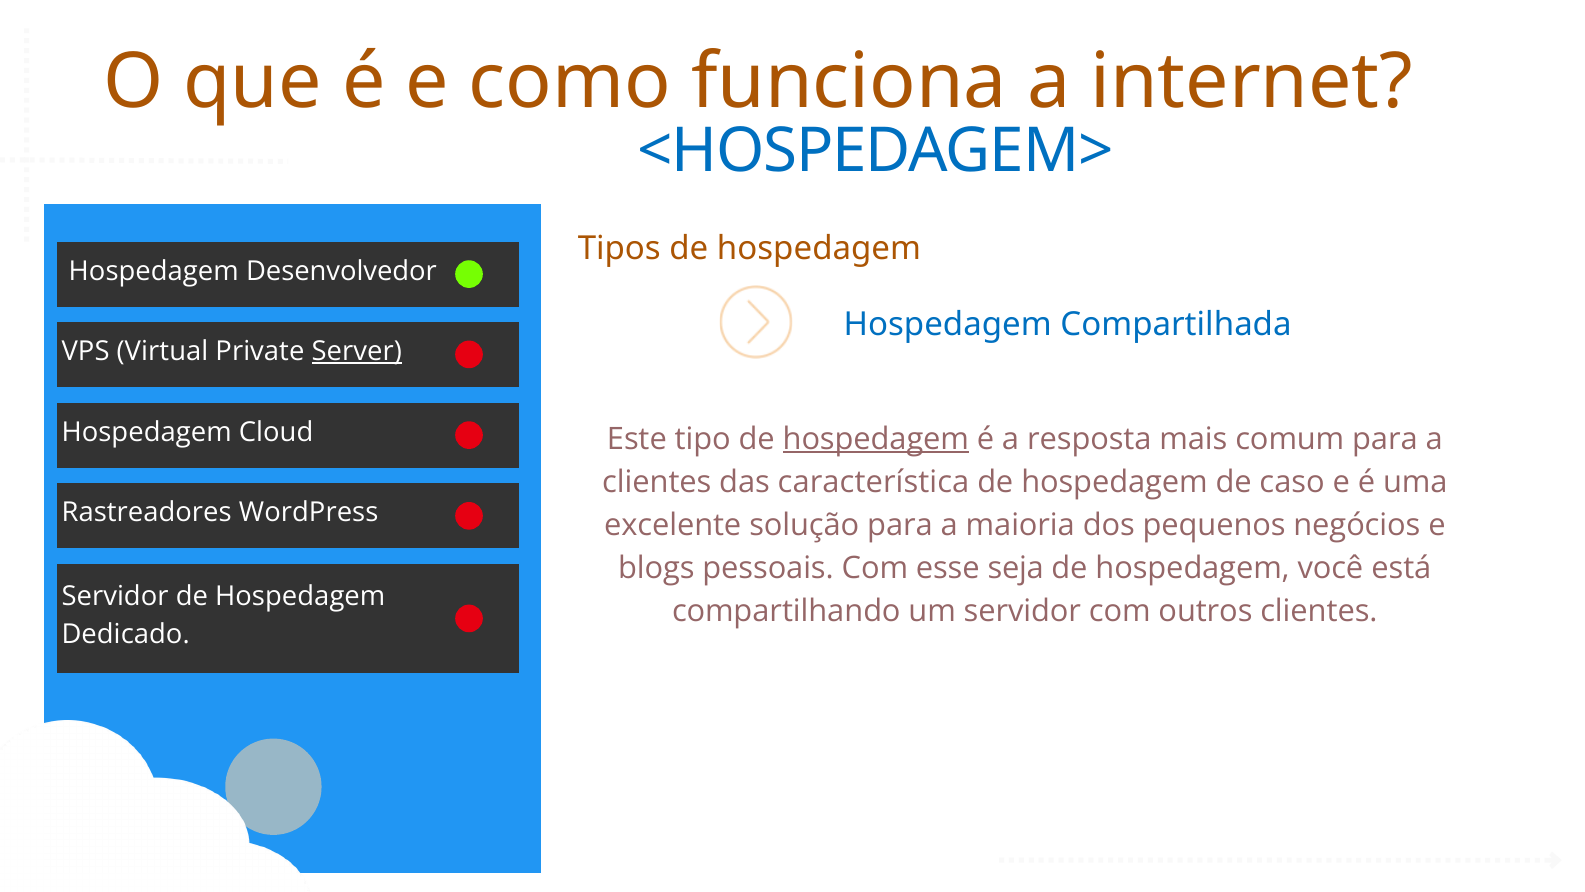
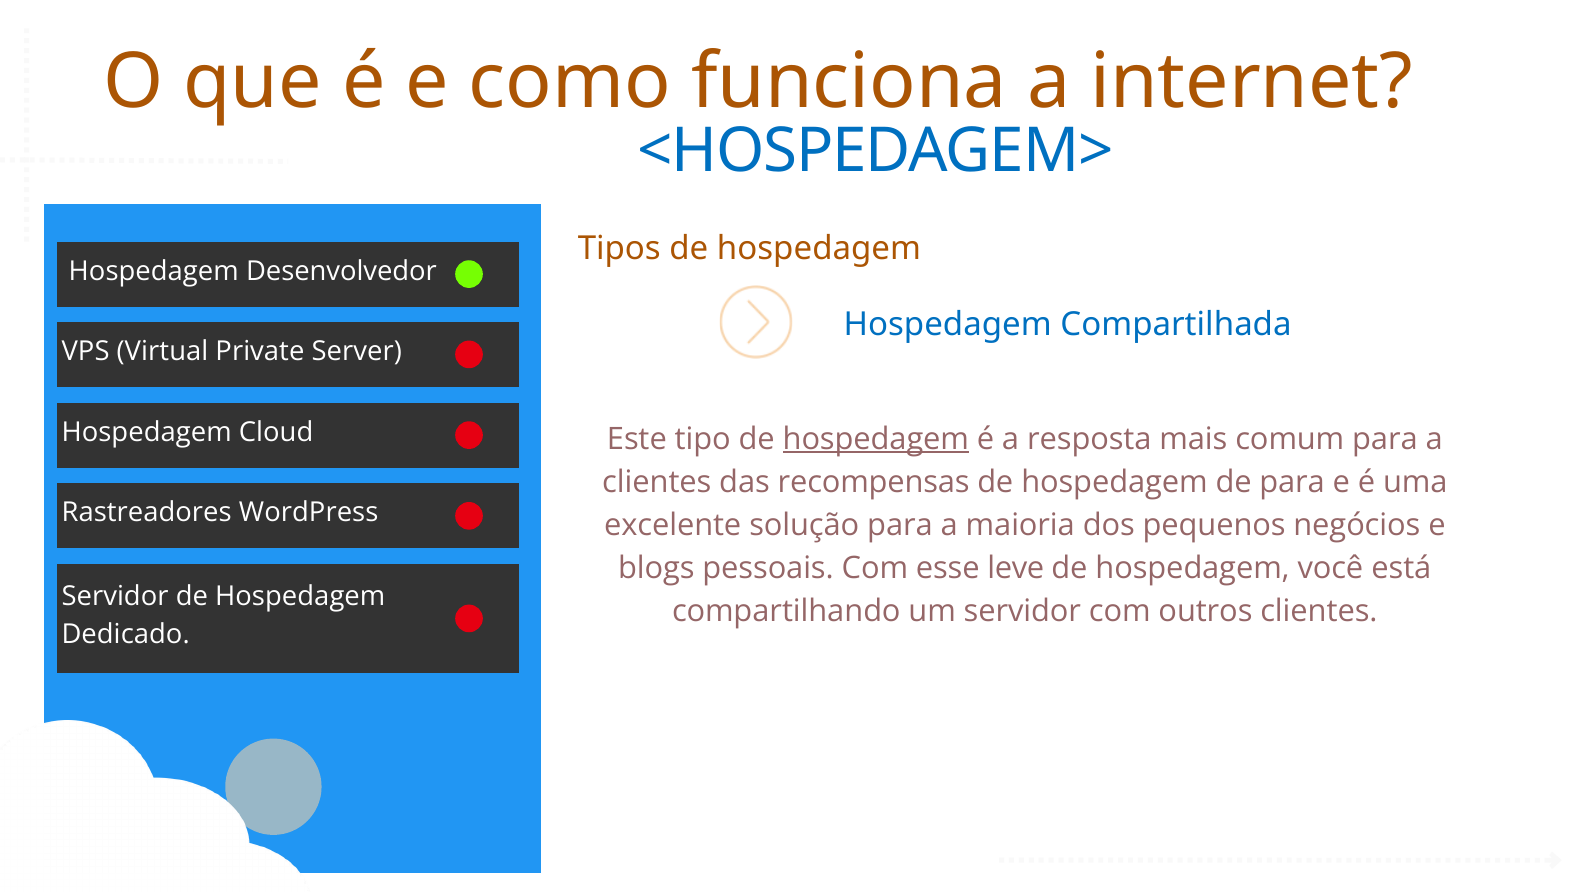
Server underline: present -> none (357, 351)
característica: característica -> recompensas (874, 482)
de caso: caso -> para (1292, 482)
seja: seja -> leve (1016, 568)
